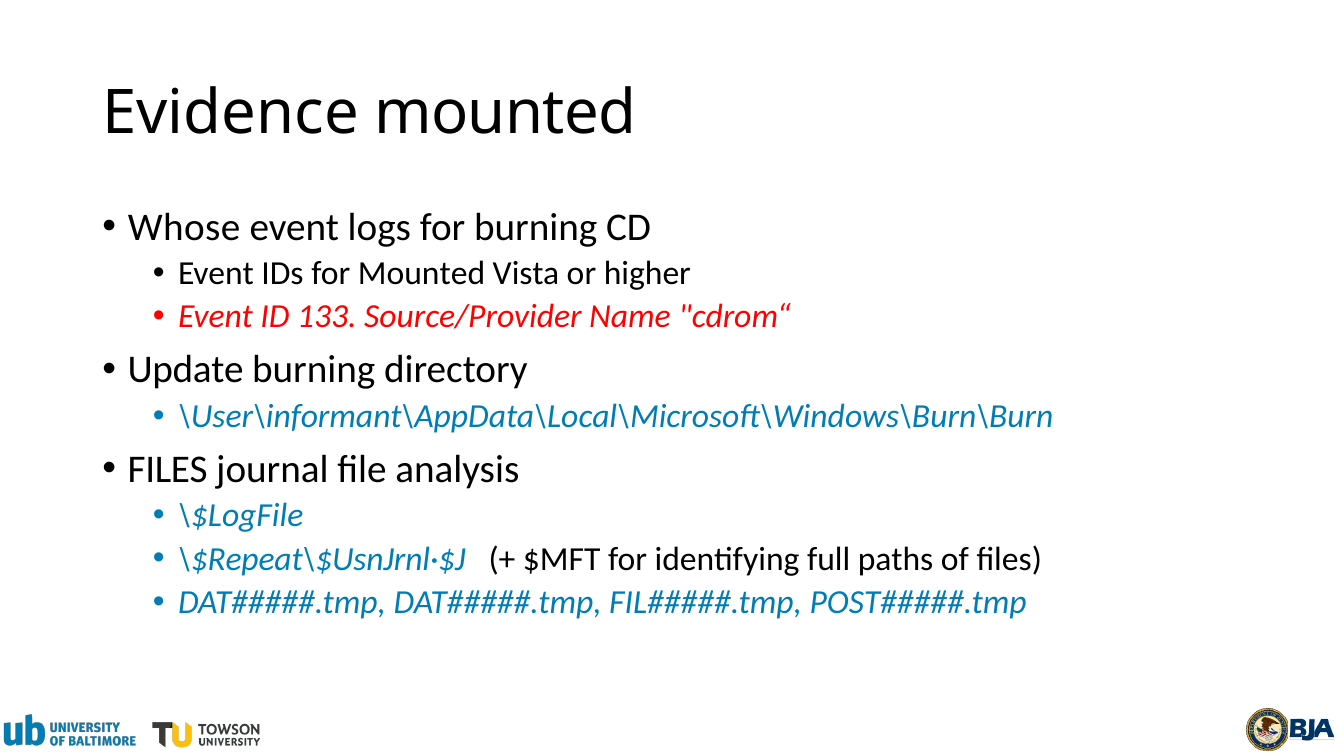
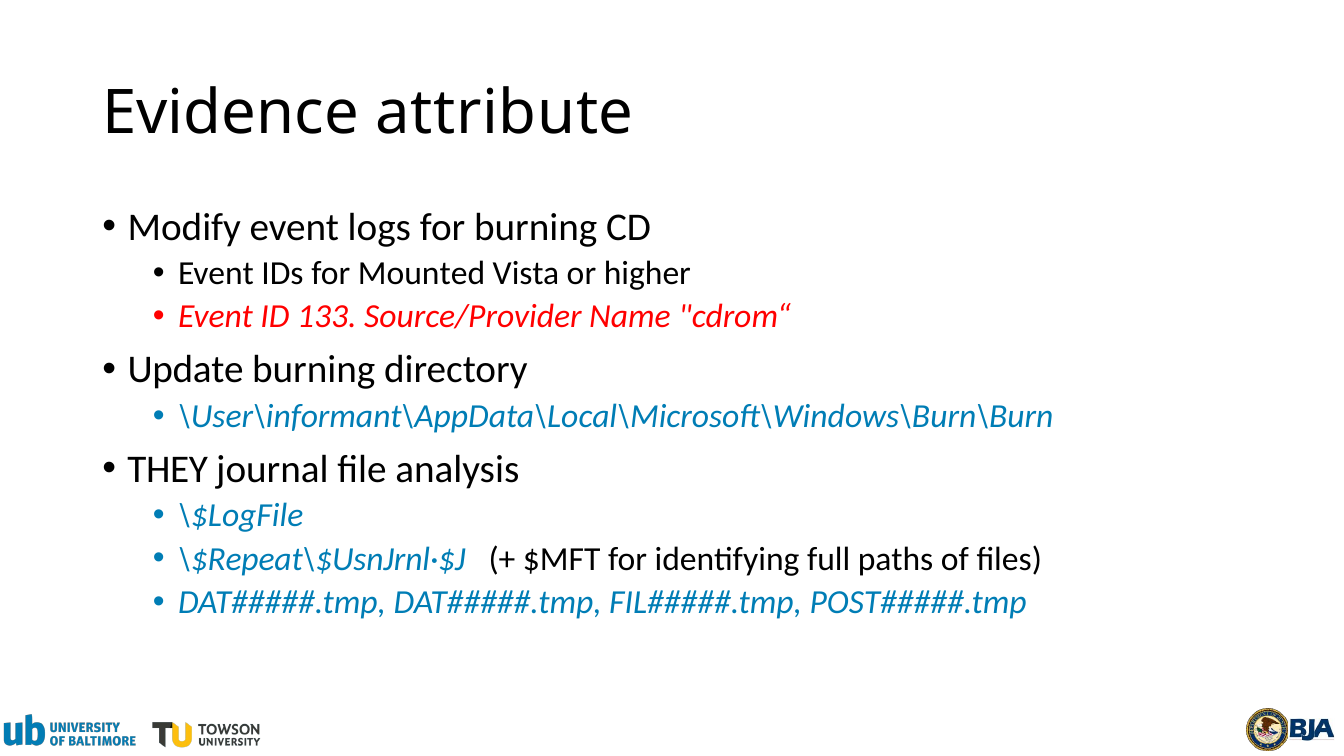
Evidence mounted: mounted -> attribute (505, 113)
Whose: Whose -> Modify (184, 227)
FILES: FILES -> THEY (168, 469)
